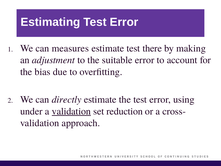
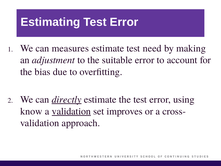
there: there -> need (152, 48)
directly underline: none -> present (67, 99)
under: under -> know (31, 111)
reduction: reduction -> improves (125, 111)
